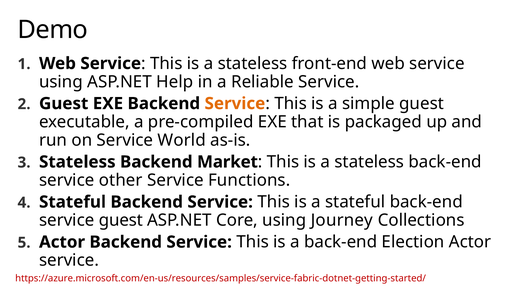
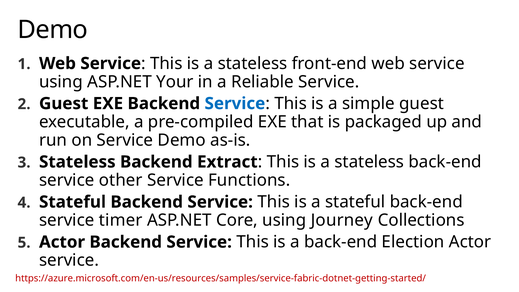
Help: Help -> Your (175, 82)
Service colour: orange -> blue (235, 103)
Service World: World -> Demo (182, 140)
Market: Market -> Extract (227, 162)
service guest: guest -> timer (121, 220)
